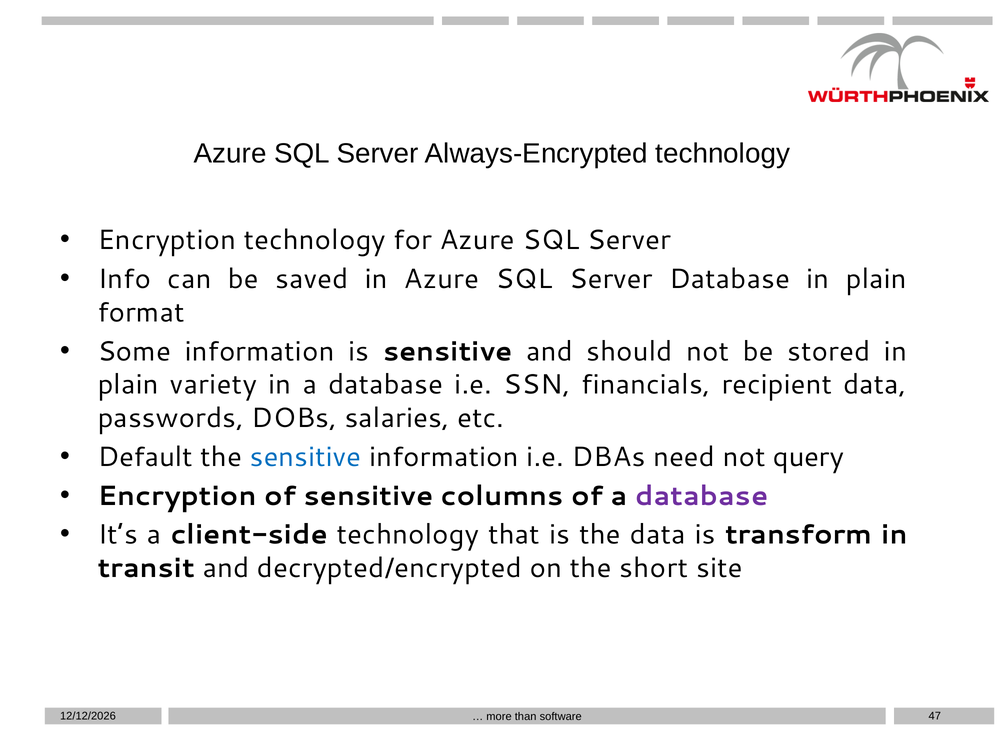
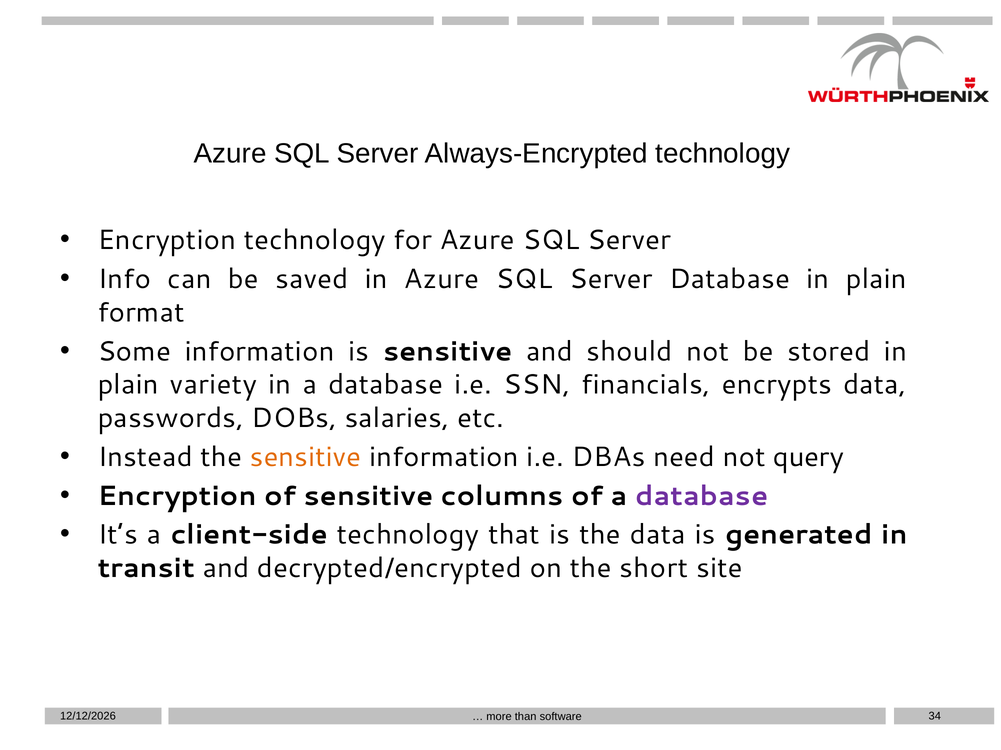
recipient: recipient -> encrypts (777, 385)
Default: Default -> Instead (145, 457)
sensitive colour: blue -> orange (306, 457)
transform: transform -> generated (799, 535)
47: 47 -> 34 (935, 717)
